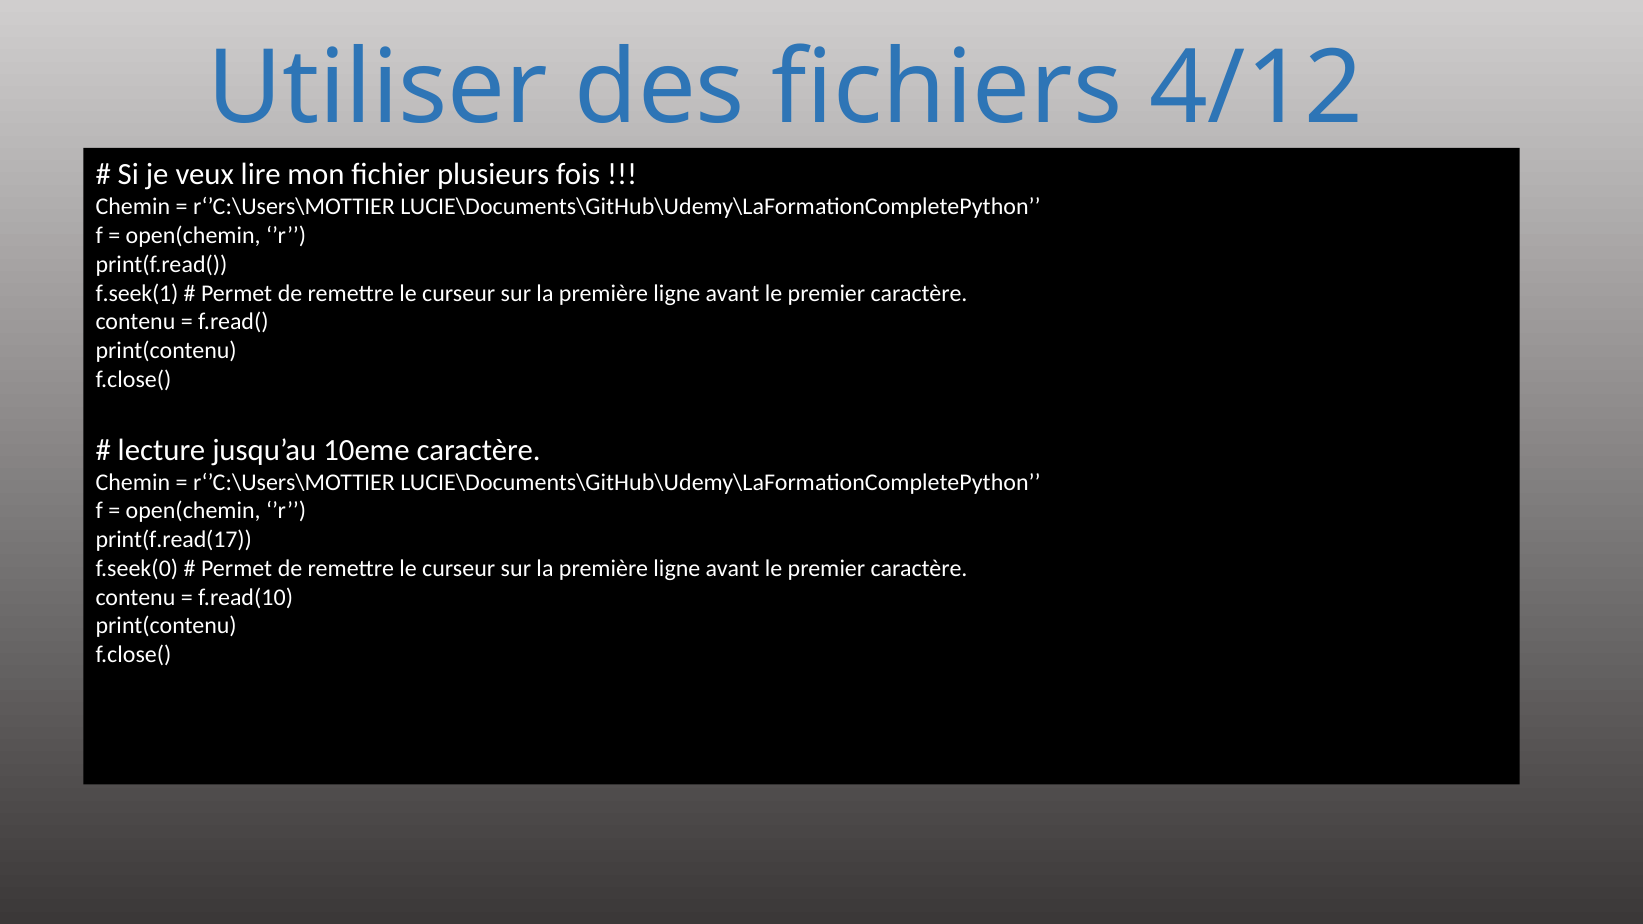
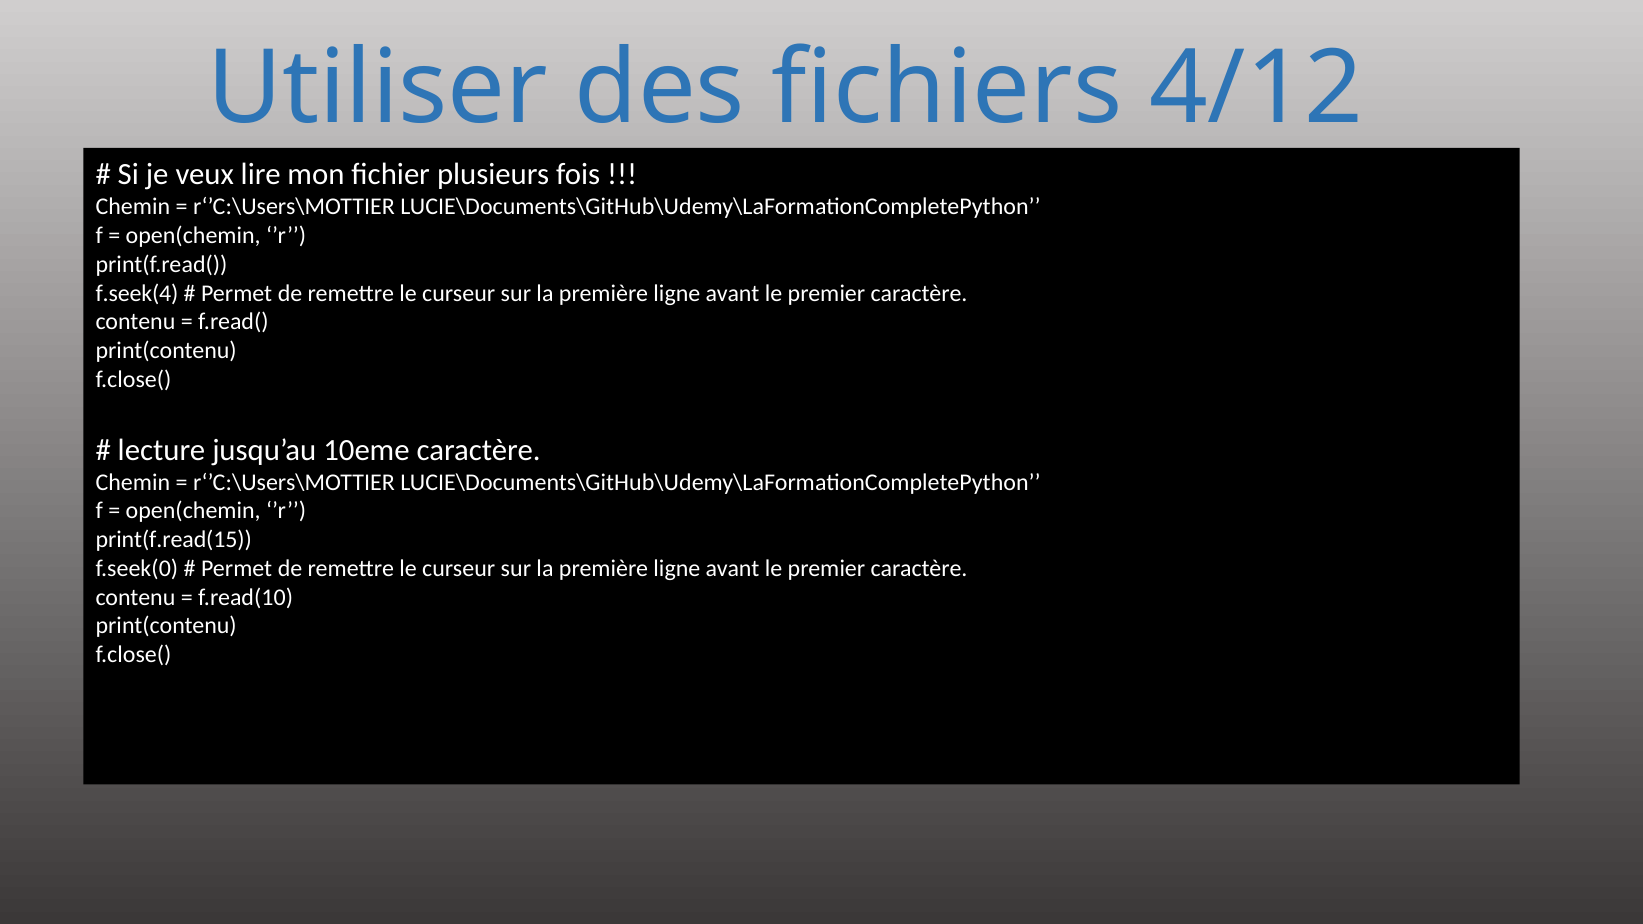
f.seek(1: f.seek(1 -> f.seek(4 (137, 293)
print(f.read(17: print(f.read(17 -> print(f.read(15 (174, 540)
